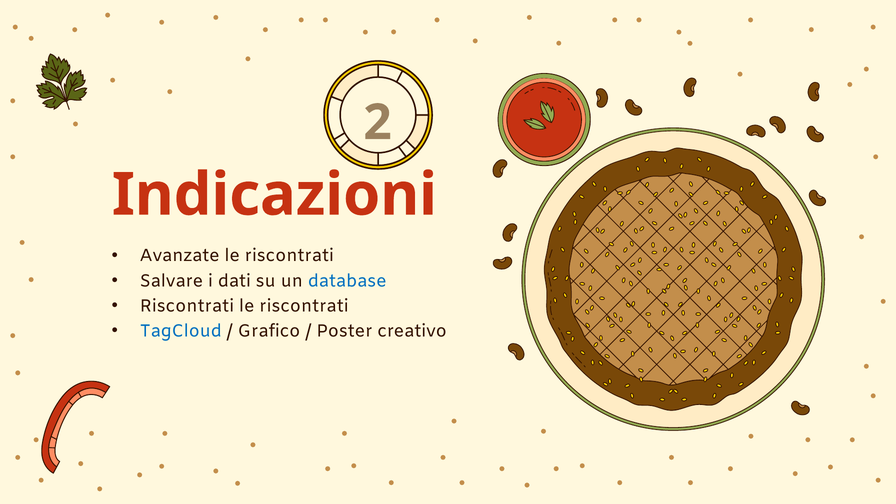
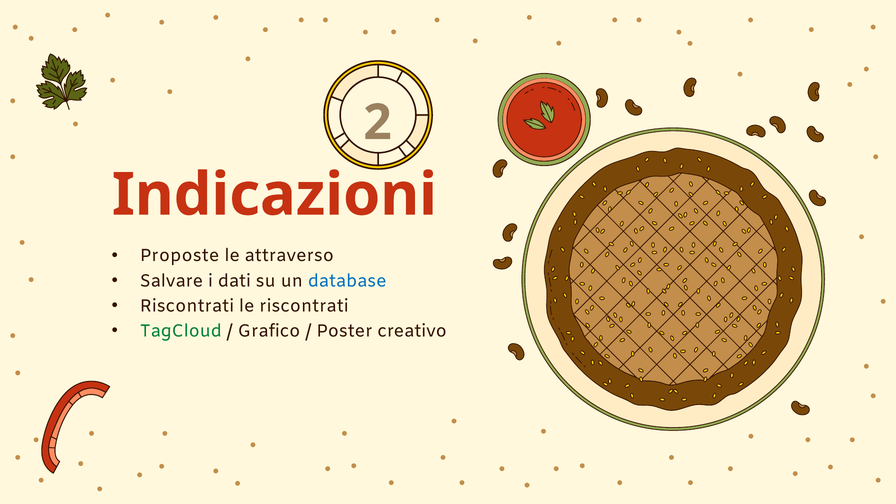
Avanzate: Avanzate -> Proposte (180, 256)
riscontrati: riscontrati -> attraverso (289, 256)
TagCloud colour: blue -> green (181, 331)
